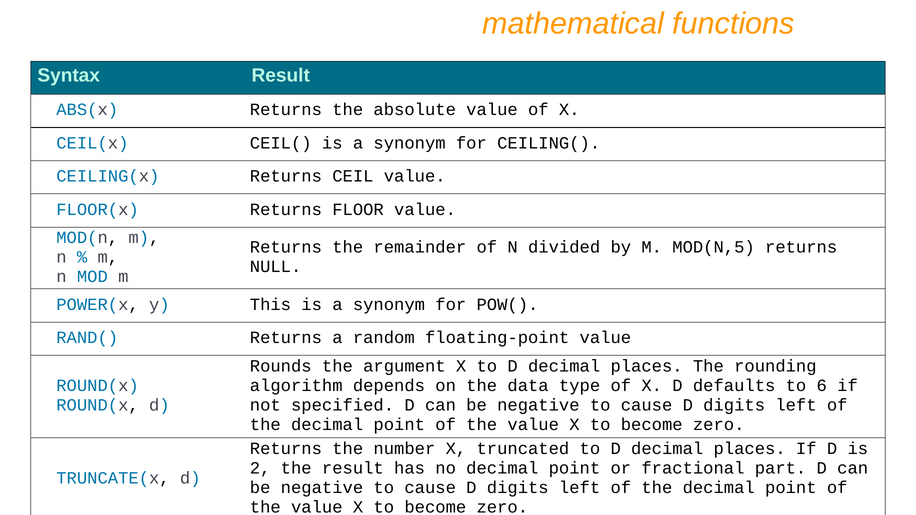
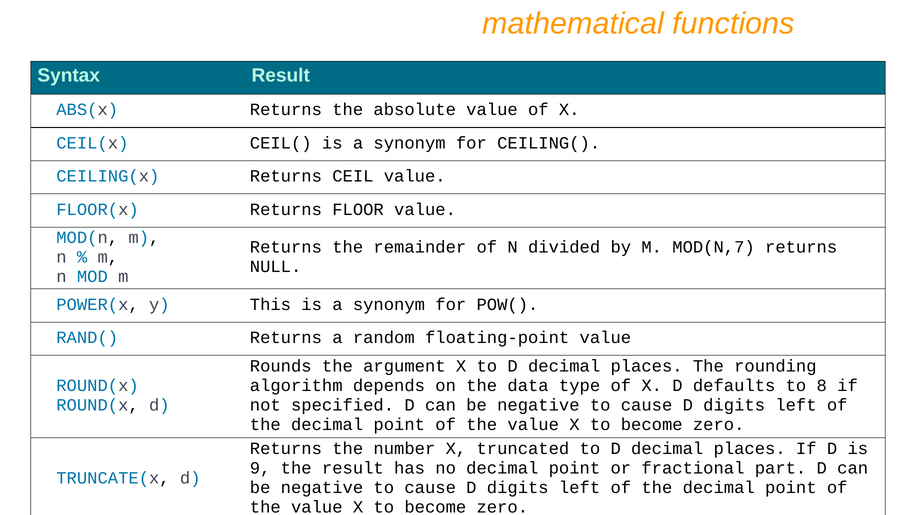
MOD(N,5: MOD(N,5 -> MOD(N,7 (714, 247)
6: 6 -> 8 (822, 386)
2: 2 -> 9 (260, 468)
